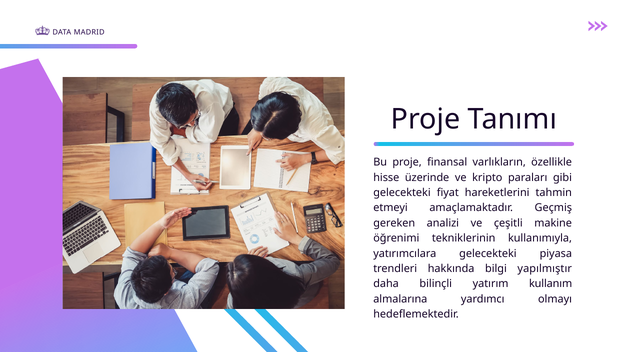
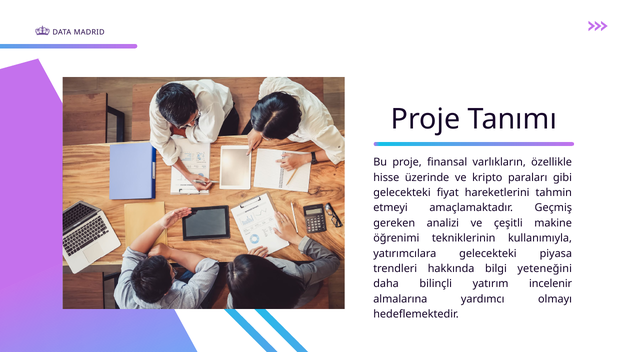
yapılmıştır: yapılmıştır -> yeteneğini (545, 269)
kullanım: kullanım -> incelenir (551, 284)
